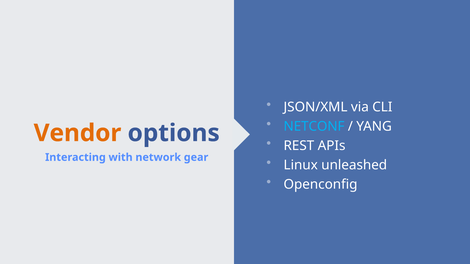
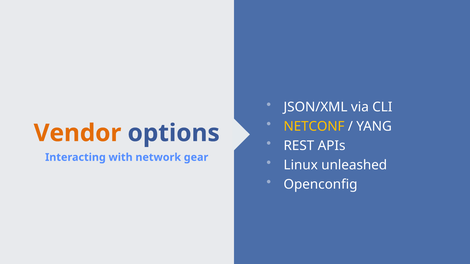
NETCONF colour: light blue -> yellow (314, 126)
